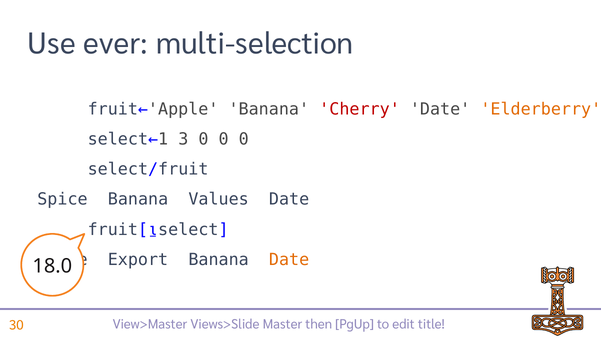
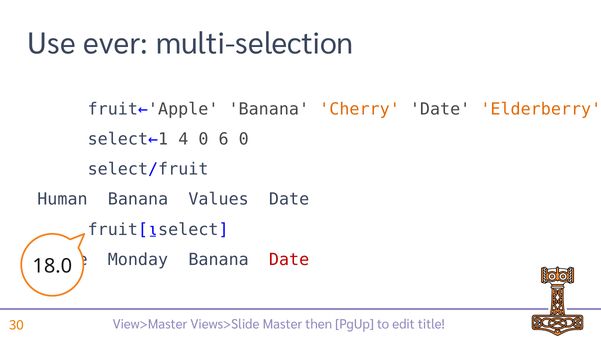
Cherry colour: red -> orange (360, 109)
3: 3 -> 4 (183, 139)
0: 0 -> 6 (224, 139)
Spice: Spice -> Human (62, 200)
Export: Export -> Monday (138, 260)
Date colour: orange -> red (289, 260)
